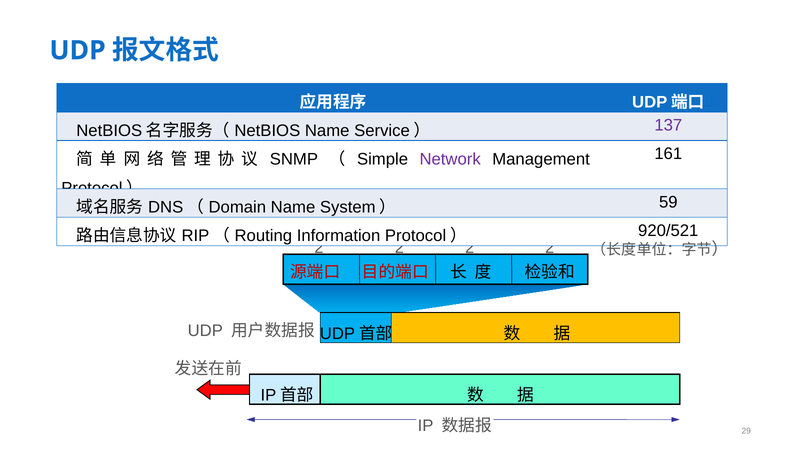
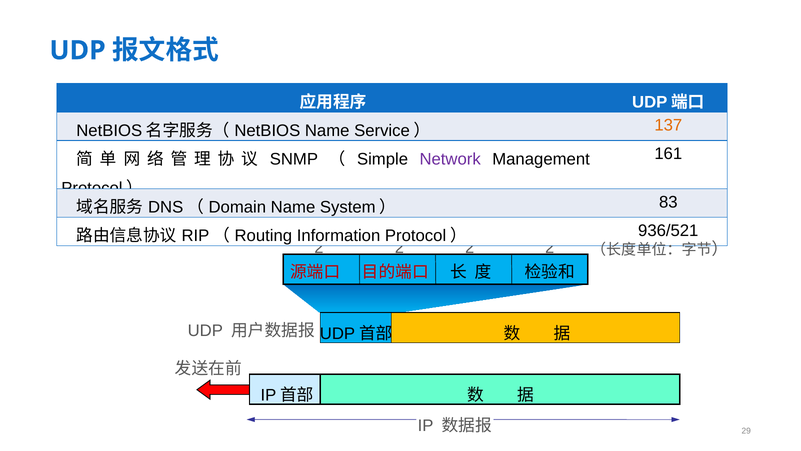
137 colour: purple -> orange (668, 125)
59: 59 -> 83 (668, 202)
920/521: 920/521 -> 936/521 (668, 230)
